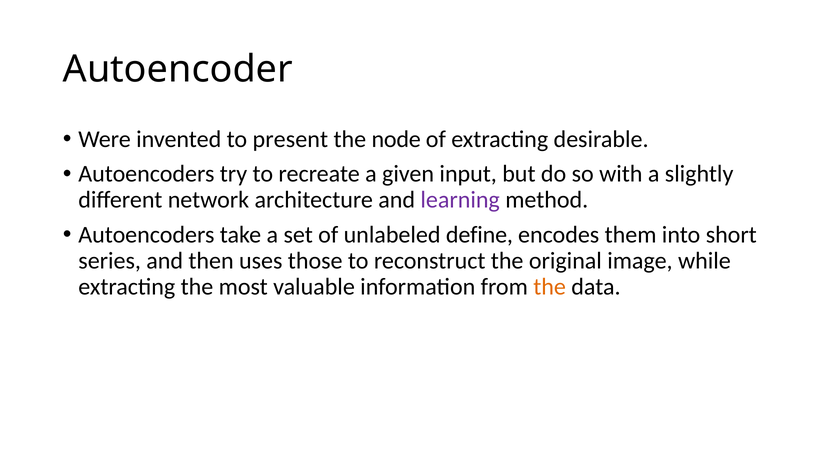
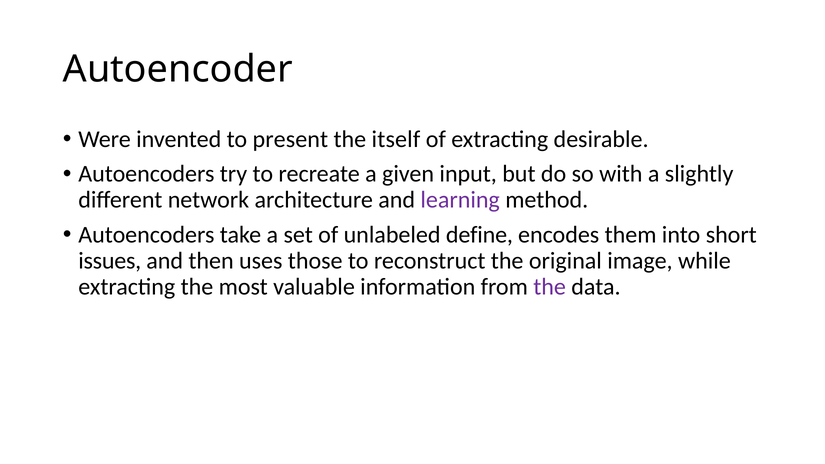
node: node -> itself (396, 139)
series: series -> issues (110, 261)
the colour: orange -> purple (550, 287)
